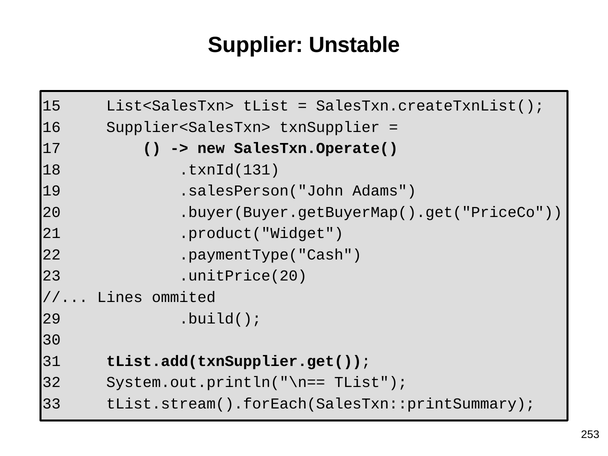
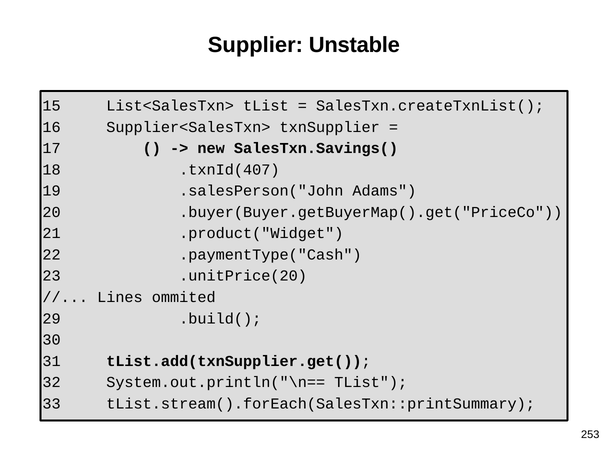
SalesTxn.Operate(: SalesTxn.Operate( -> SalesTxn.Savings( (316, 148)
.txnId(131: .txnId(131 -> .txnId(407 (229, 170)
